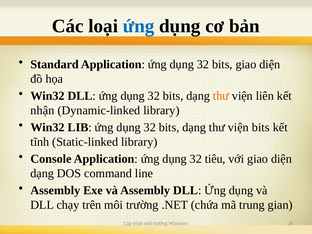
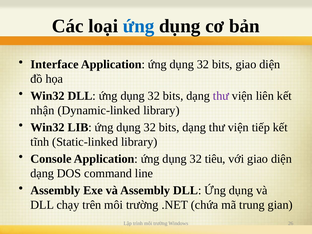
Standard: Standard -> Interface (54, 64)
thư colour: orange -> purple (221, 96)
viện bits: bits -> tiếp (261, 127)
